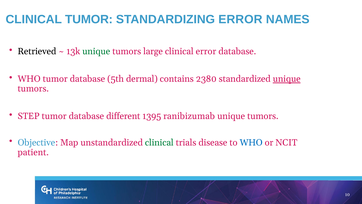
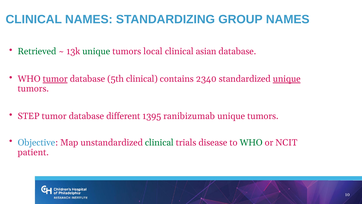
CLINICAL TUMOR: TUMOR -> NAMES (89, 19)
STANDARDIZING ERROR: ERROR -> GROUP (240, 19)
Retrieved colour: black -> green (37, 51)
large: large -> local (153, 51)
clinical error: error -> asian (206, 51)
tumor underline: none -> present (55, 79)
5th dermal: dermal -> clinical (142, 79)
2380: 2380 -> 2340 (206, 79)
WHO colour: blue -> green (251, 142)
